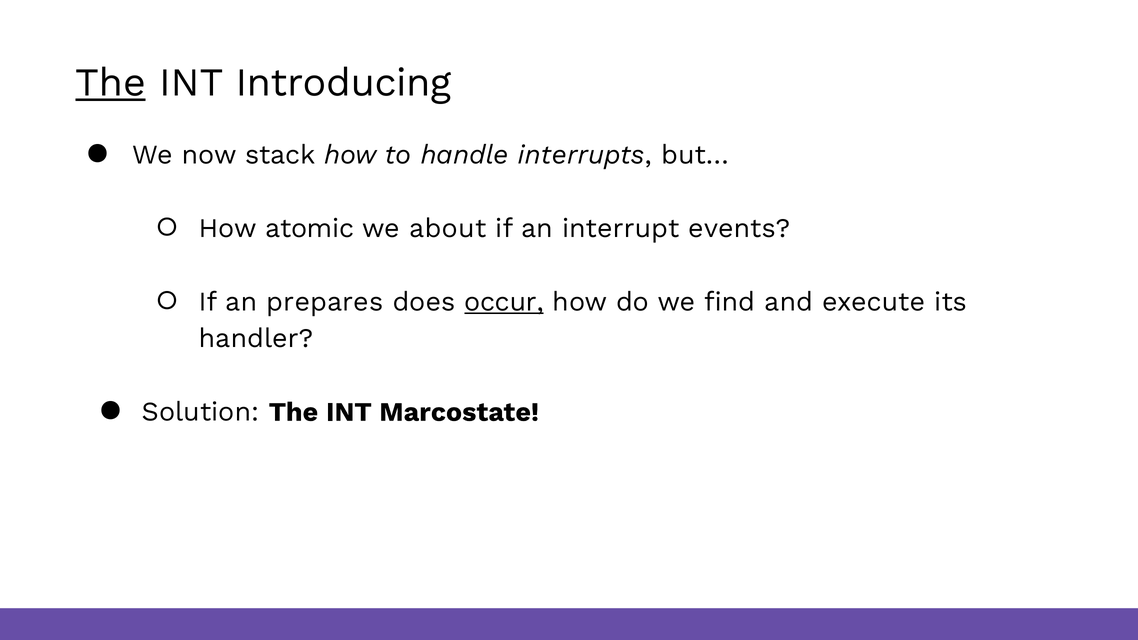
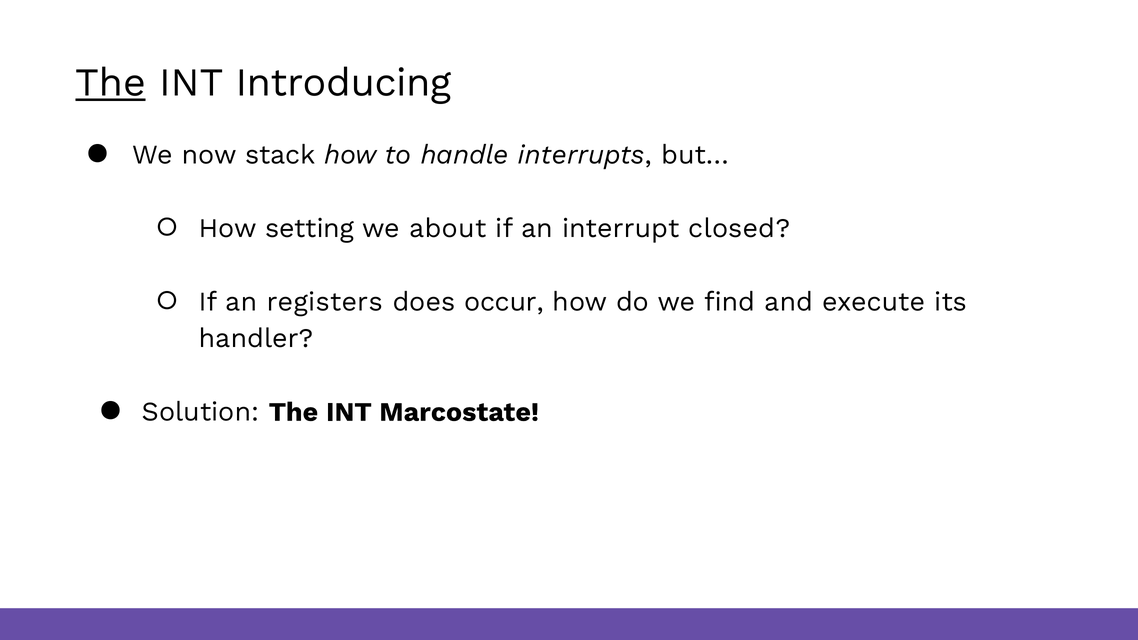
atomic: atomic -> setting (310, 228)
events: events -> closed (739, 228)
prepares: prepares -> registers (325, 302)
occur underline: present -> none (504, 302)
